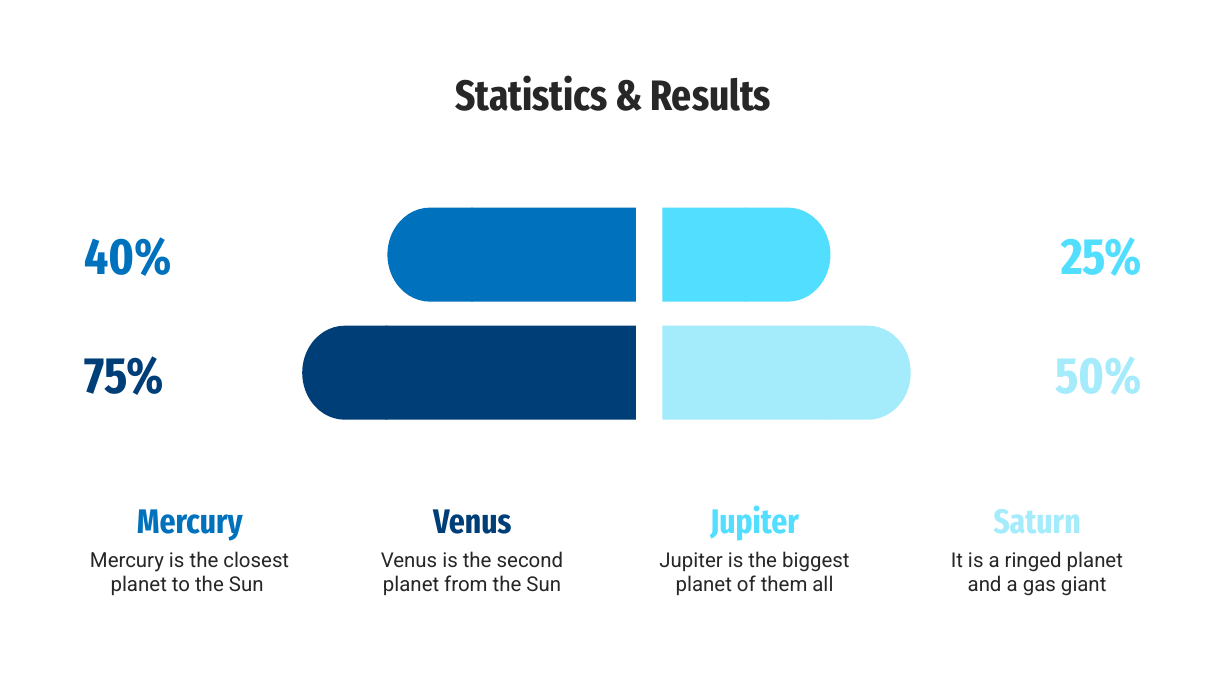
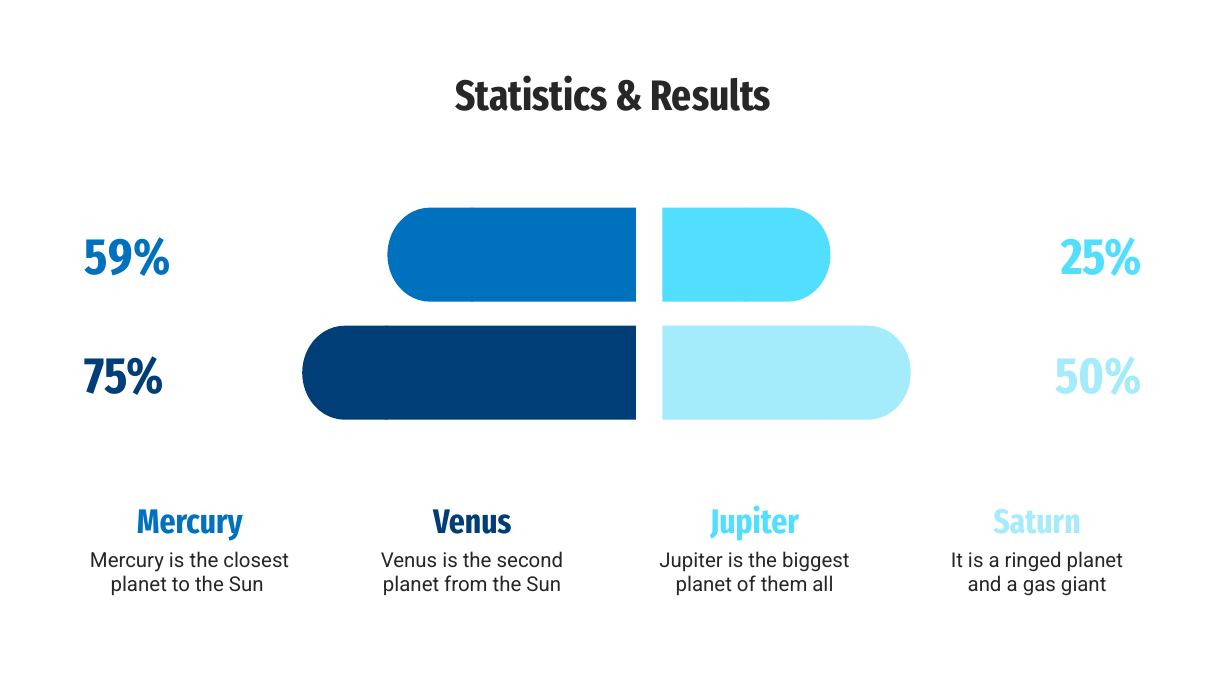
40%: 40% -> 59% (128, 258)
